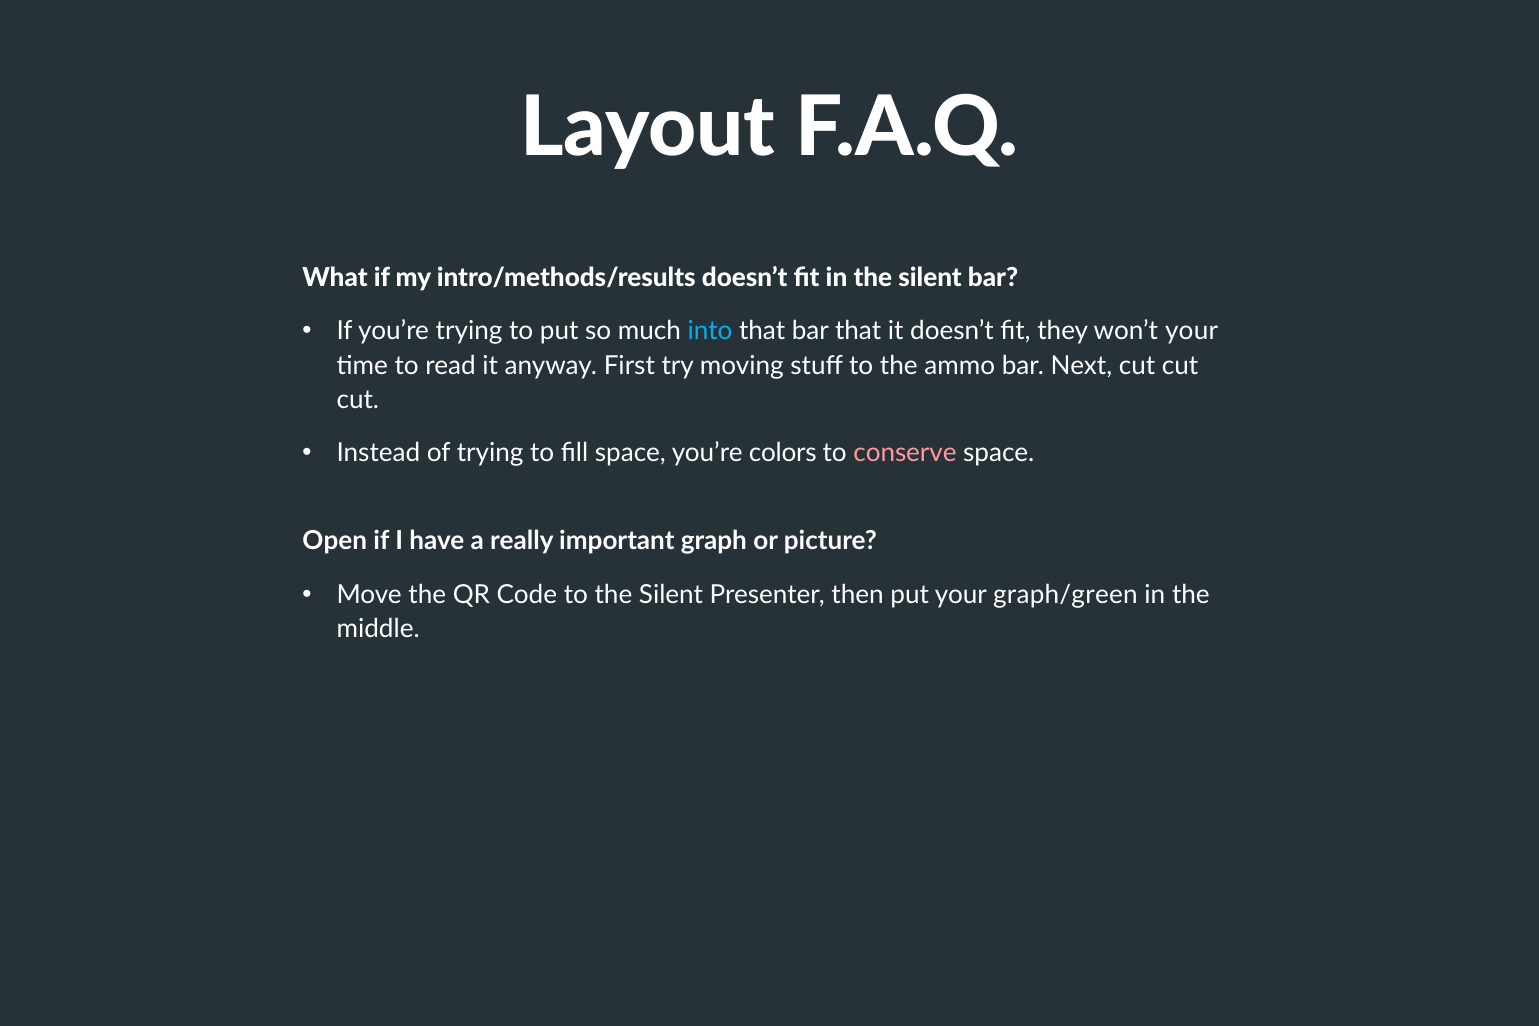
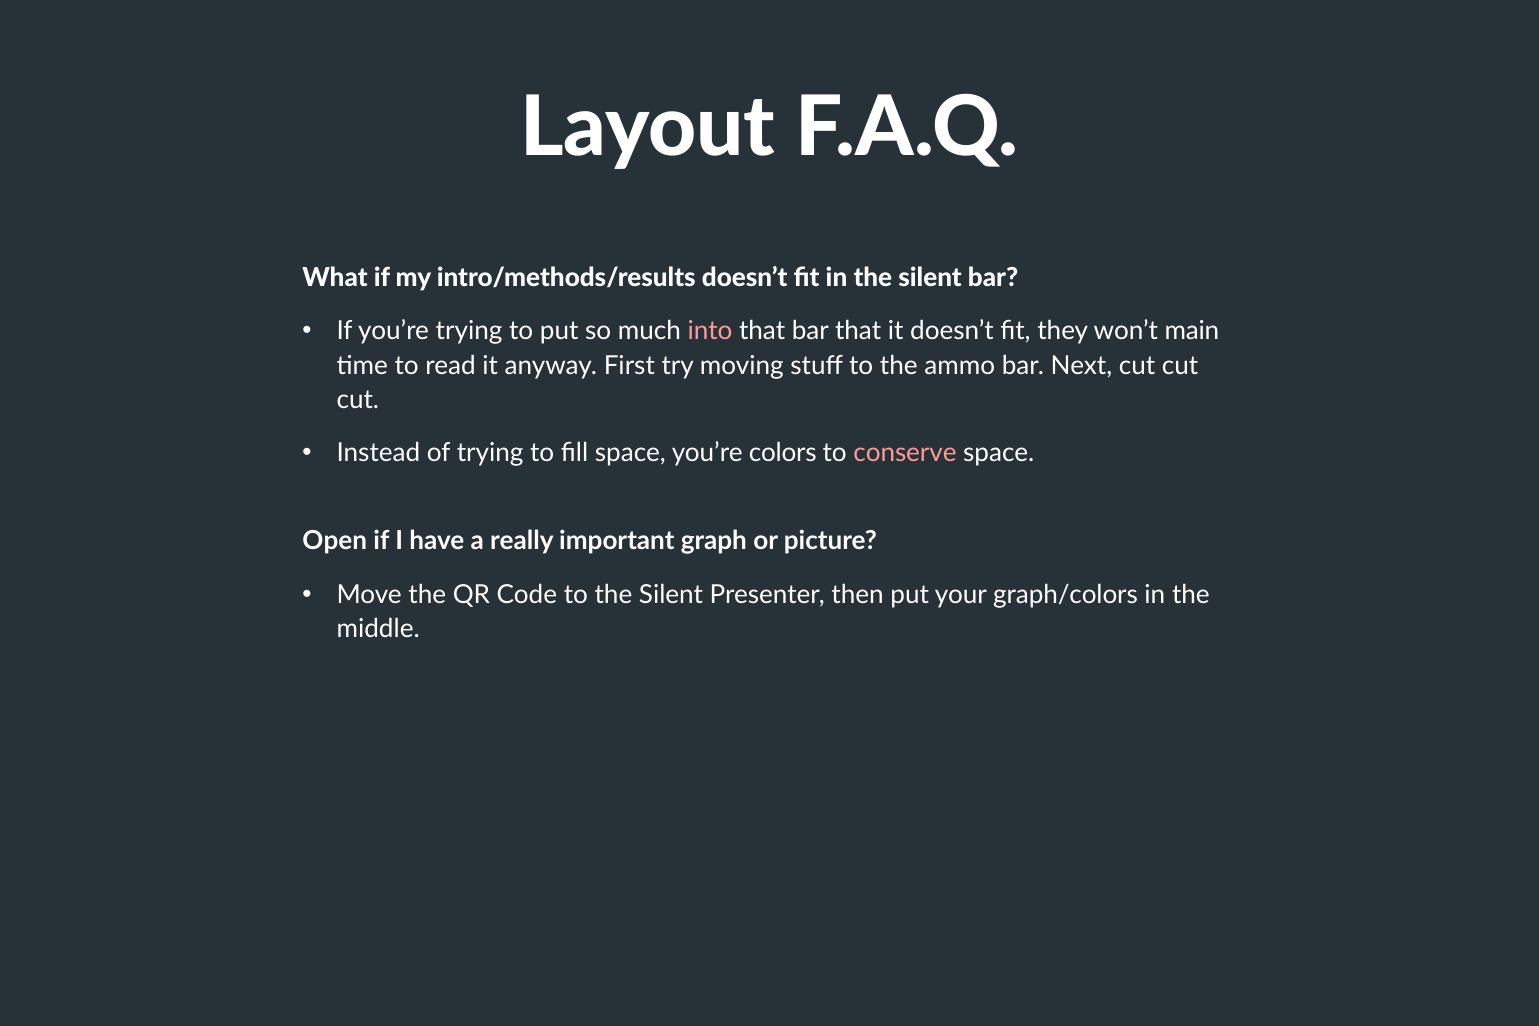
into colour: light blue -> pink (710, 331)
won’t your: your -> main (1192, 331)
graph/green: graph/green -> graph/colors (1066, 595)
